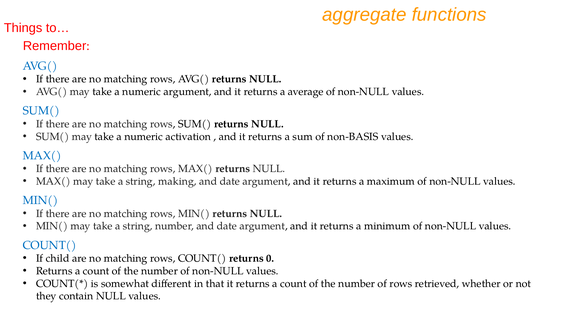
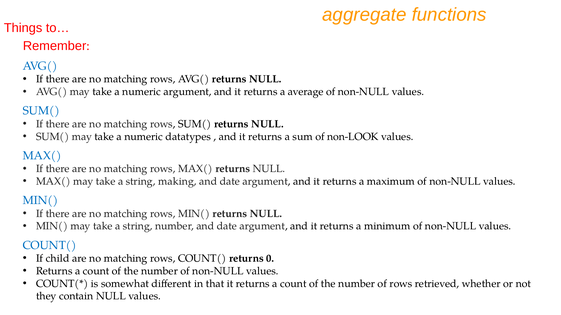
activation: activation -> datatypes (188, 137)
non-BASIS: non-BASIS -> non-LOOK (353, 137)
